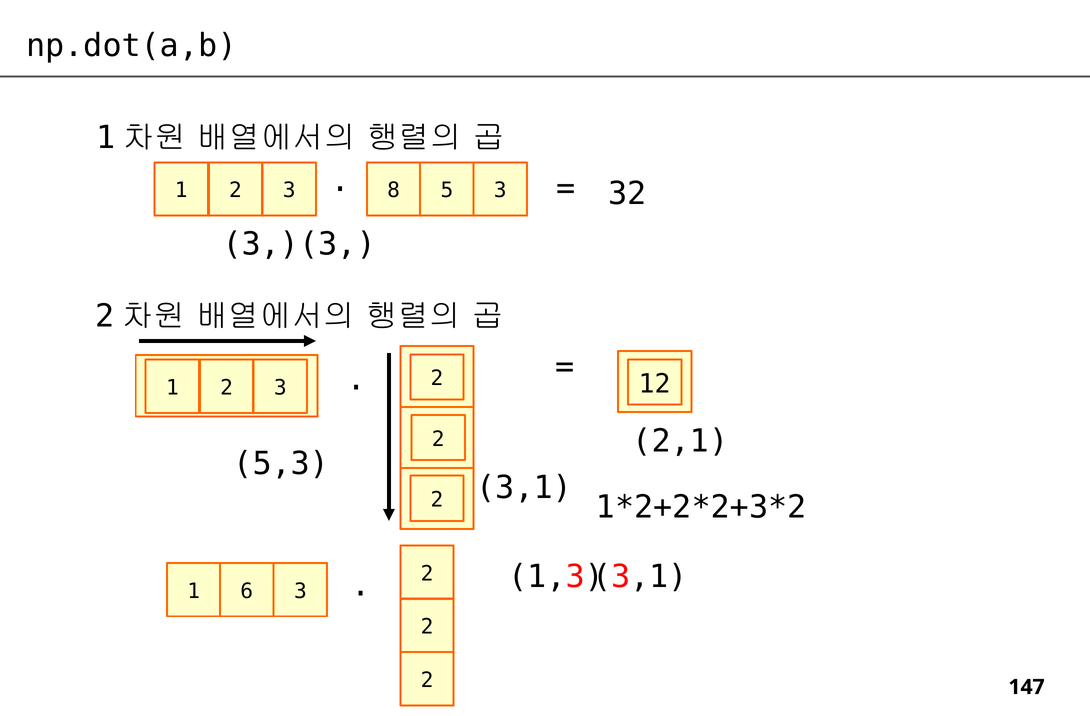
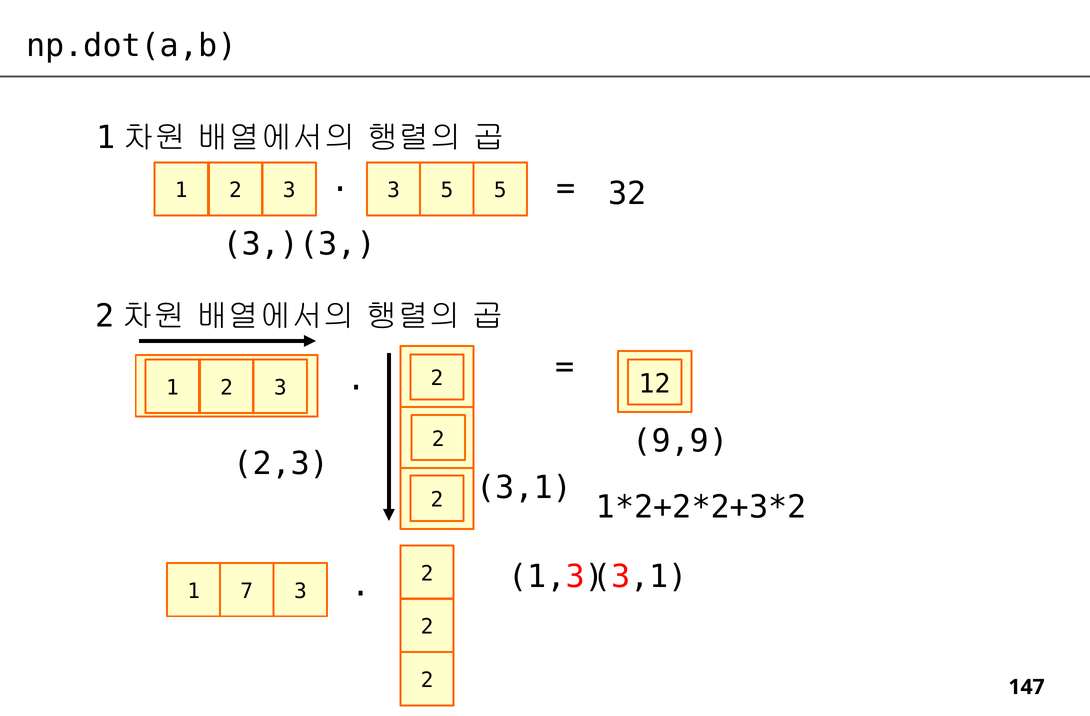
3 8: 8 -> 3 (394, 190)
5 3: 3 -> 5 (500, 190)
2,1: 2,1 -> 9,9 (680, 441)
5,3: 5,3 -> 2,3 (281, 464)
6: 6 -> 7 (247, 591)
